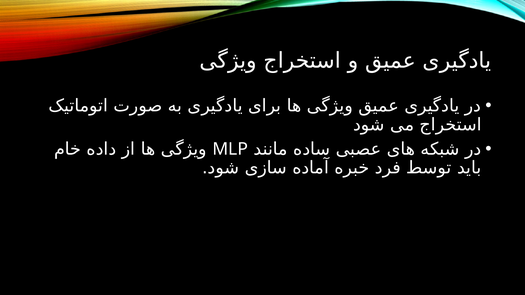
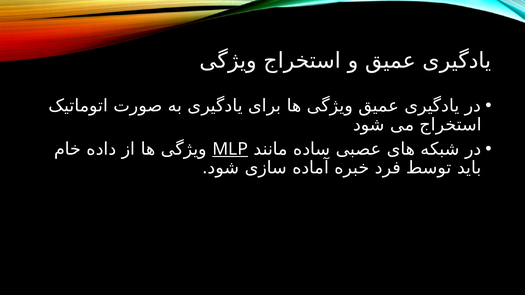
MLP underline: none -> present (230, 149)
